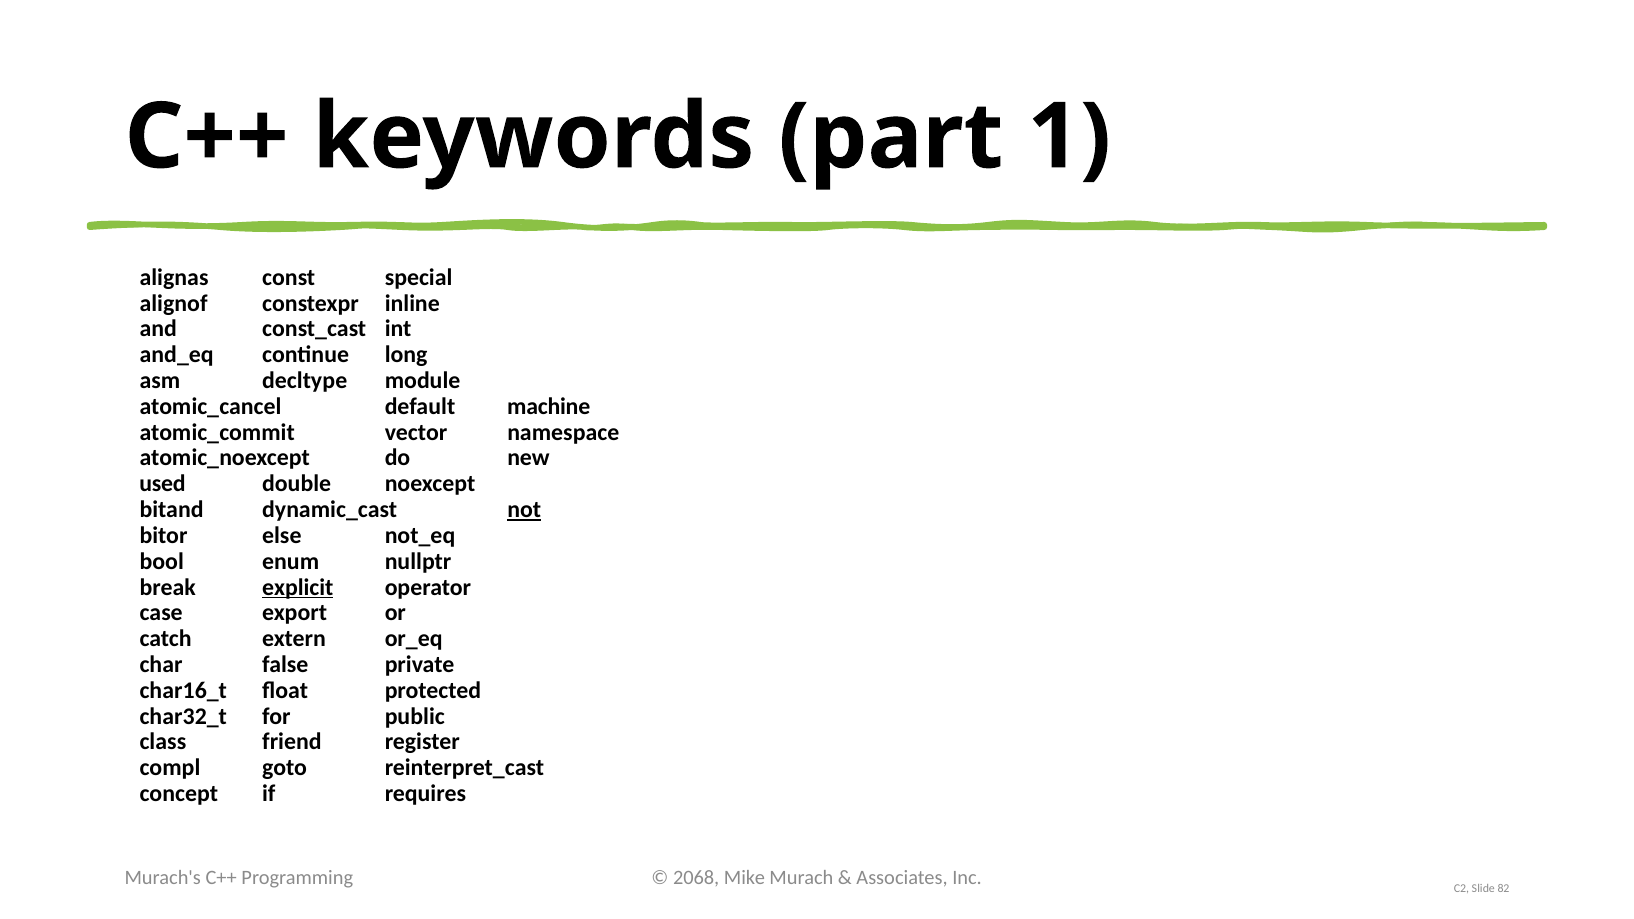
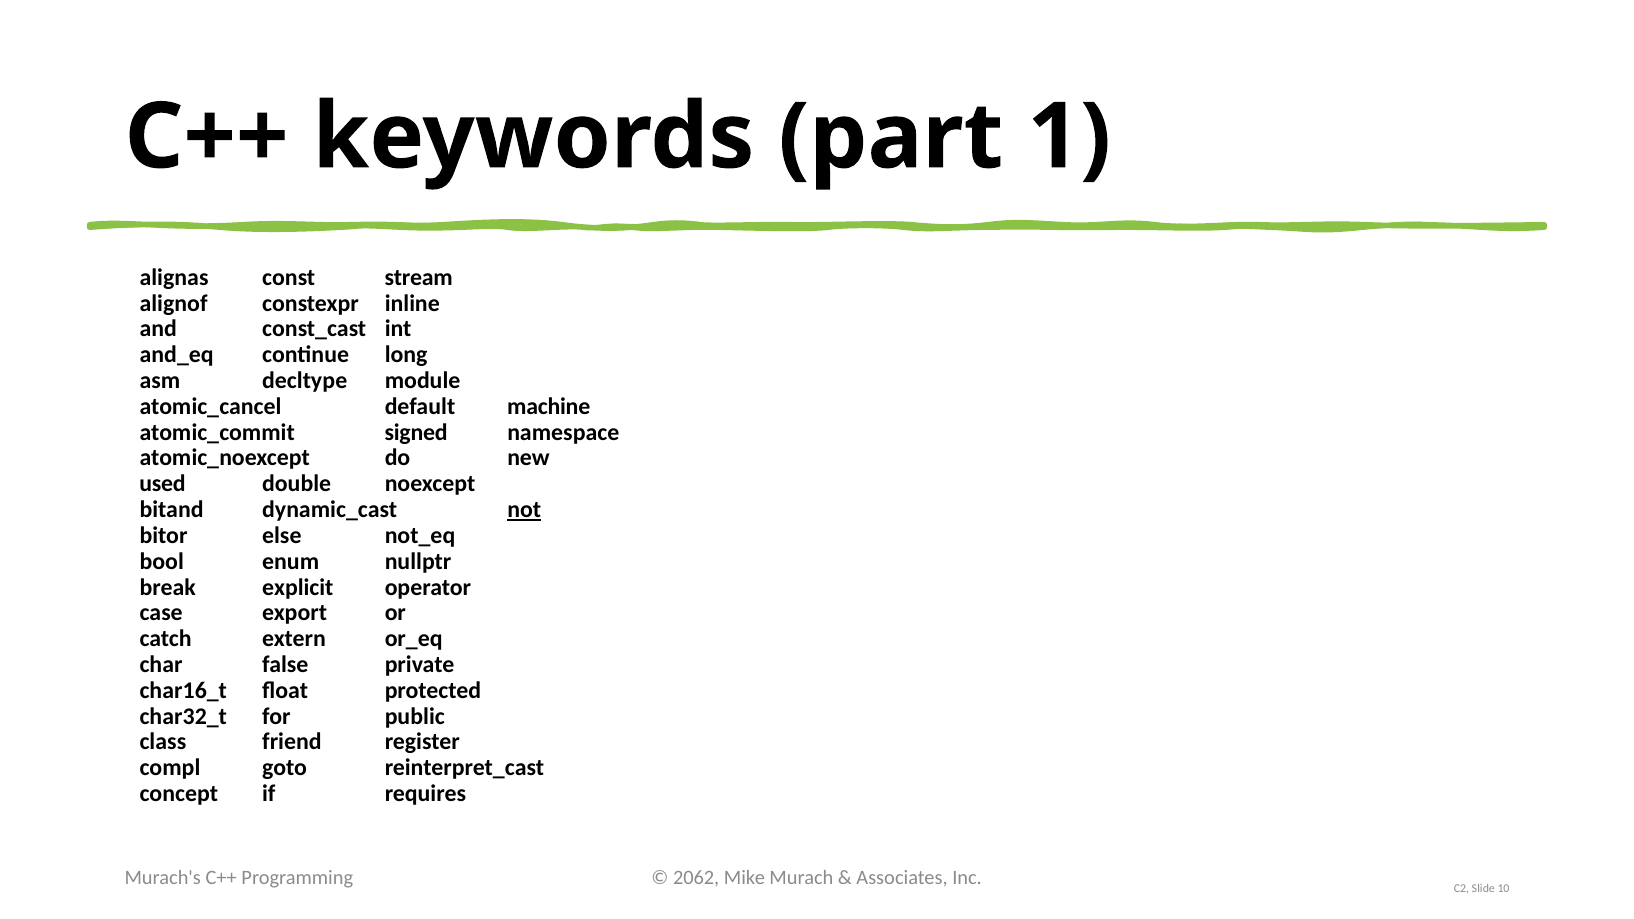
special: special -> stream (419, 277)
vector: vector -> signed (416, 432)
explicit underline: present -> none (298, 587)
2068: 2068 -> 2062 (696, 878)
82: 82 -> 10 (1504, 889)
